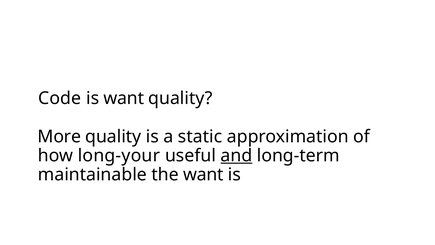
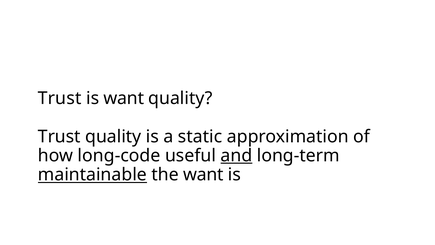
Code: Code -> Trust (60, 98)
More: More -> Trust (59, 136)
long-your: long-your -> long-code (119, 155)
maintainable underline: none -> present (92, 175)
